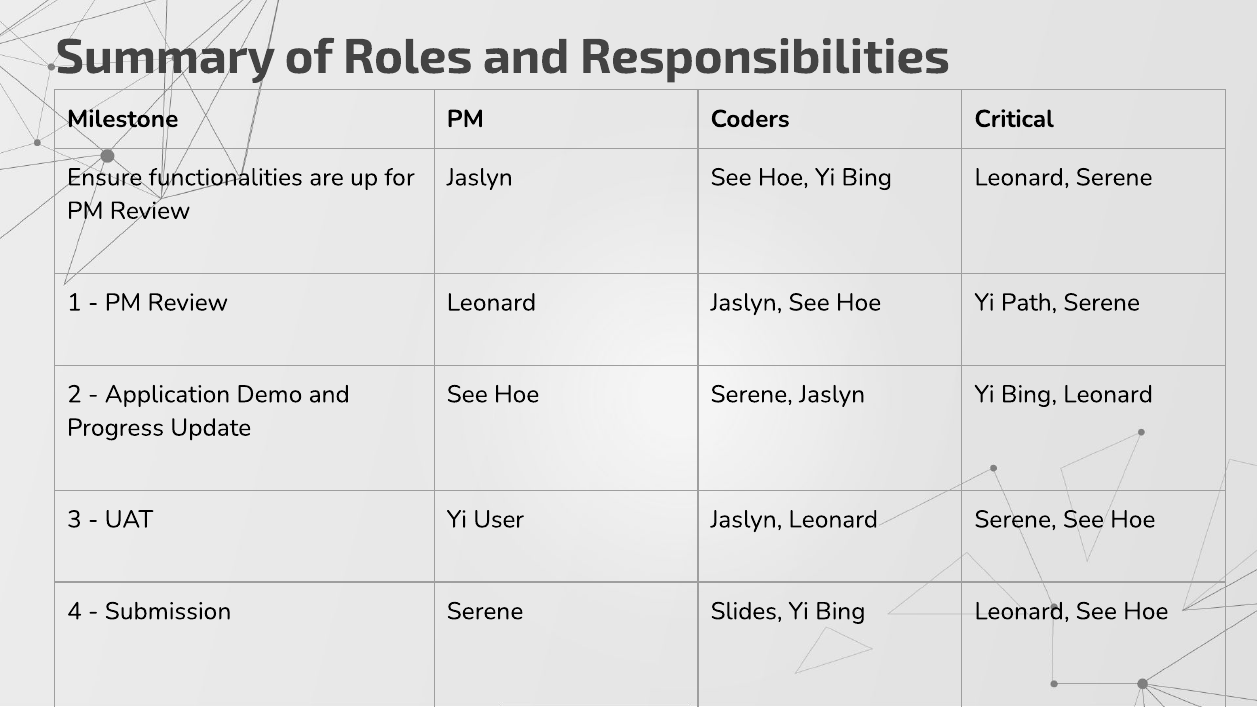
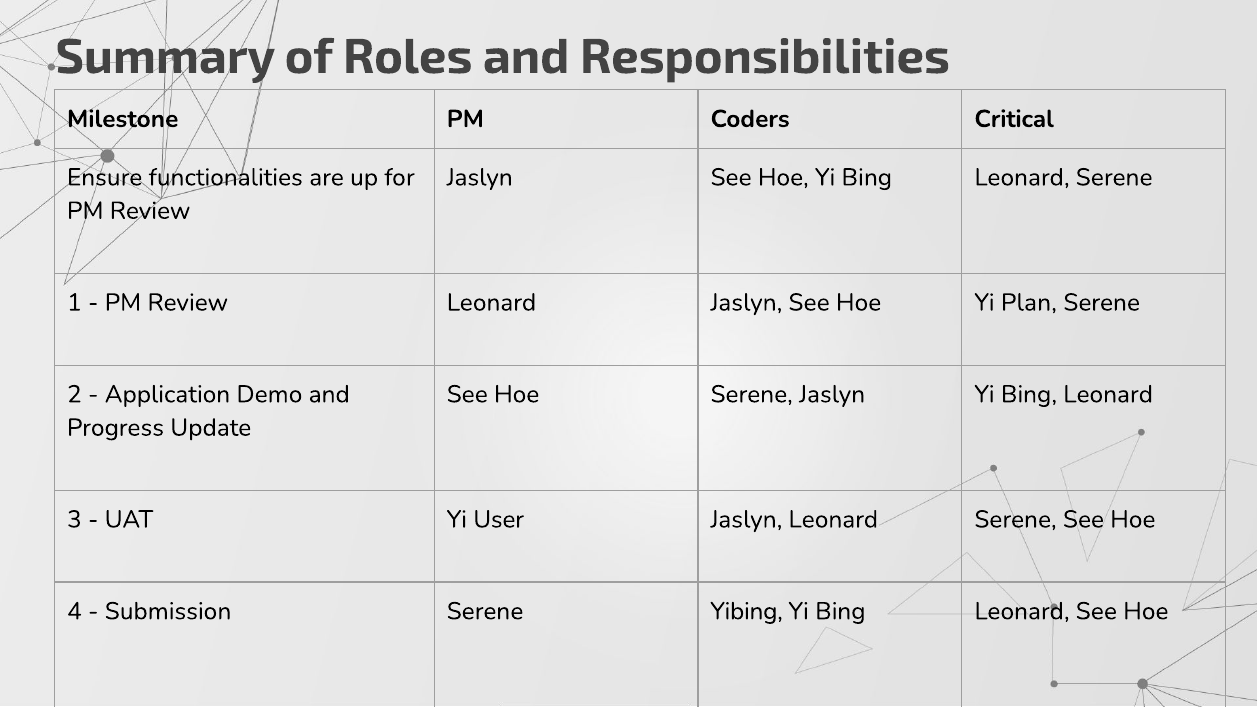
Path: Path -> Plan (1029, 303)
Slides: Slides -> Yibing (747, 611)
